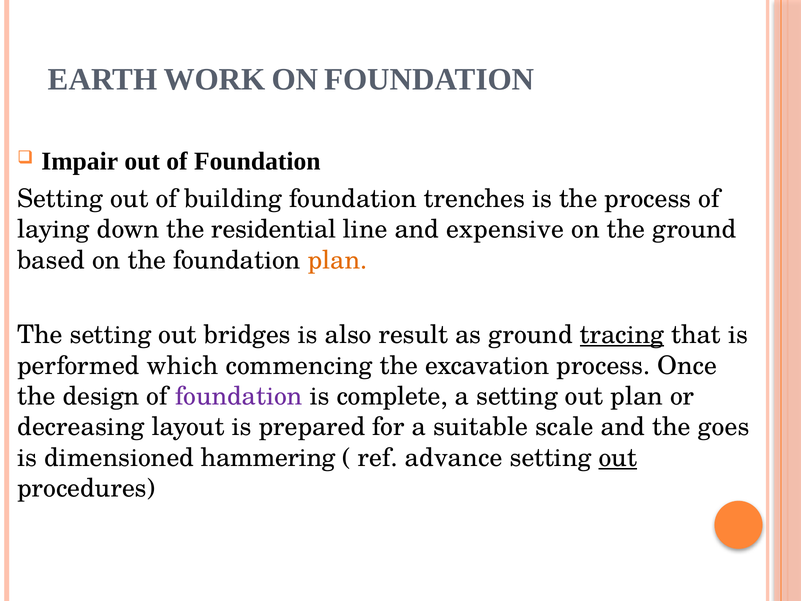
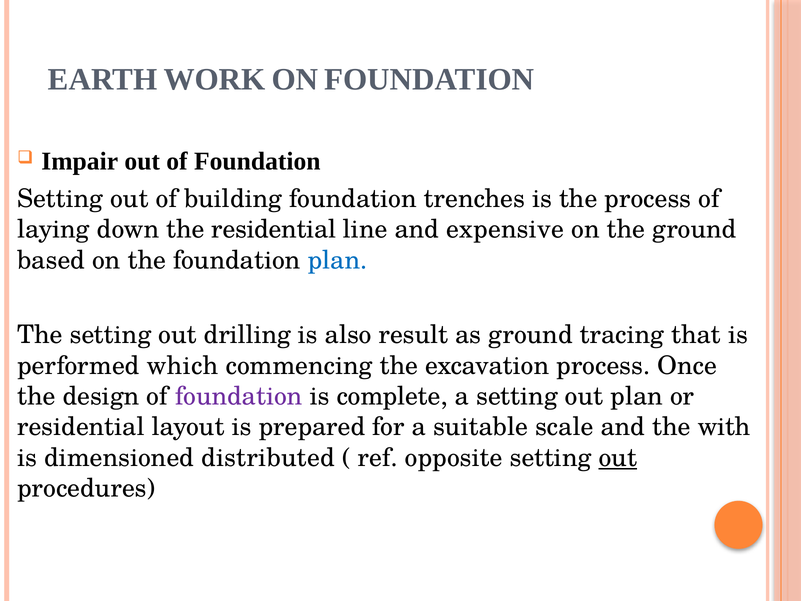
plan colour: orange -> blue (338, 260)
bridges: bridges -> drilling (247, 335)
tracing underline: present -> none (622, 335)
decreasing: decreasing -> residential (81, 427)
goes: goes -> with (724, 427)
hammering: hammering -> distributed (268, 457)
advance: advance -> opposite (454, 457)
